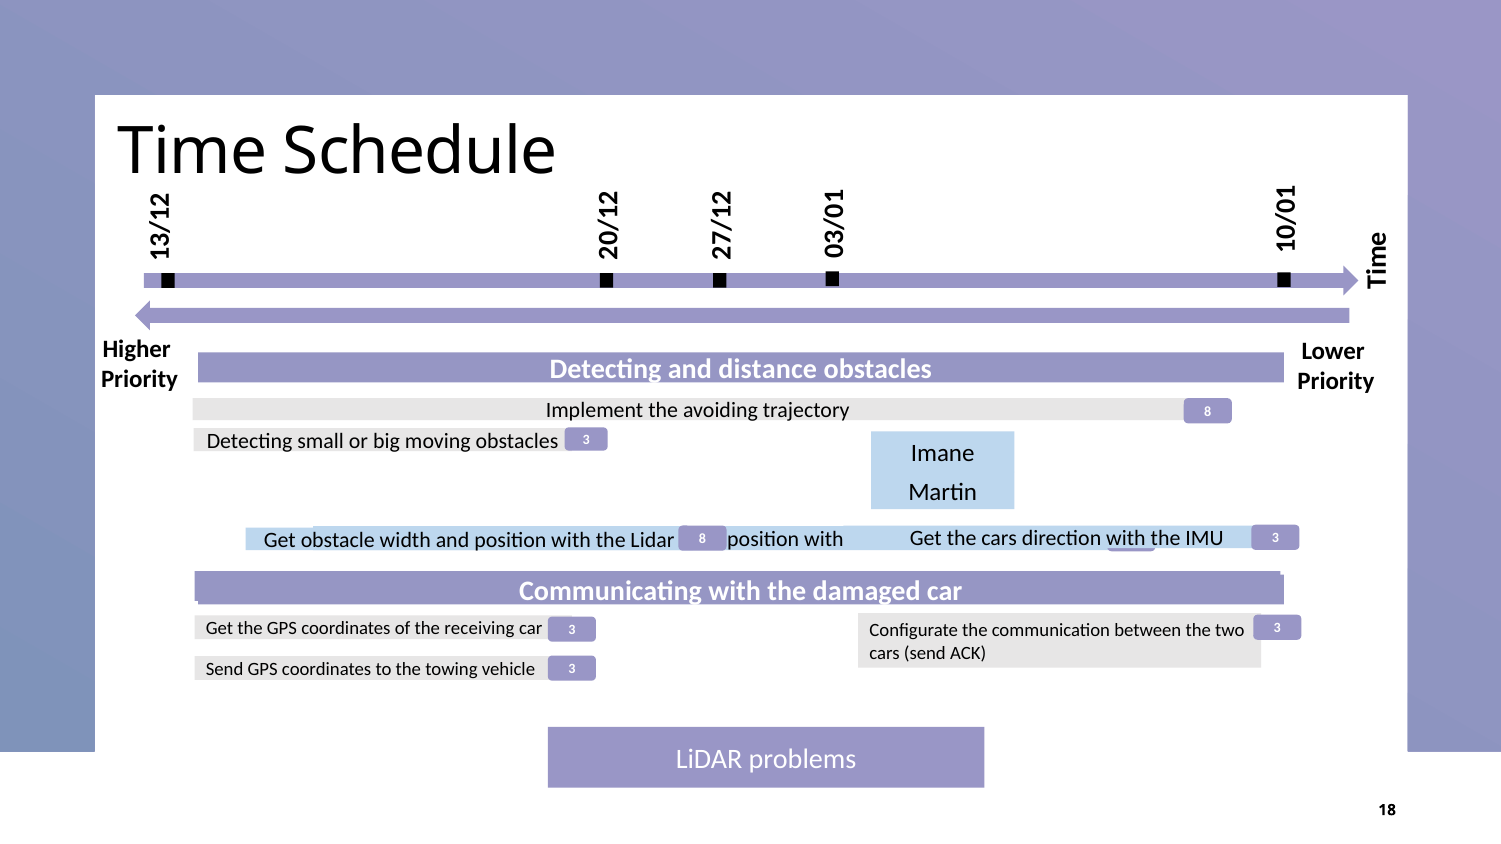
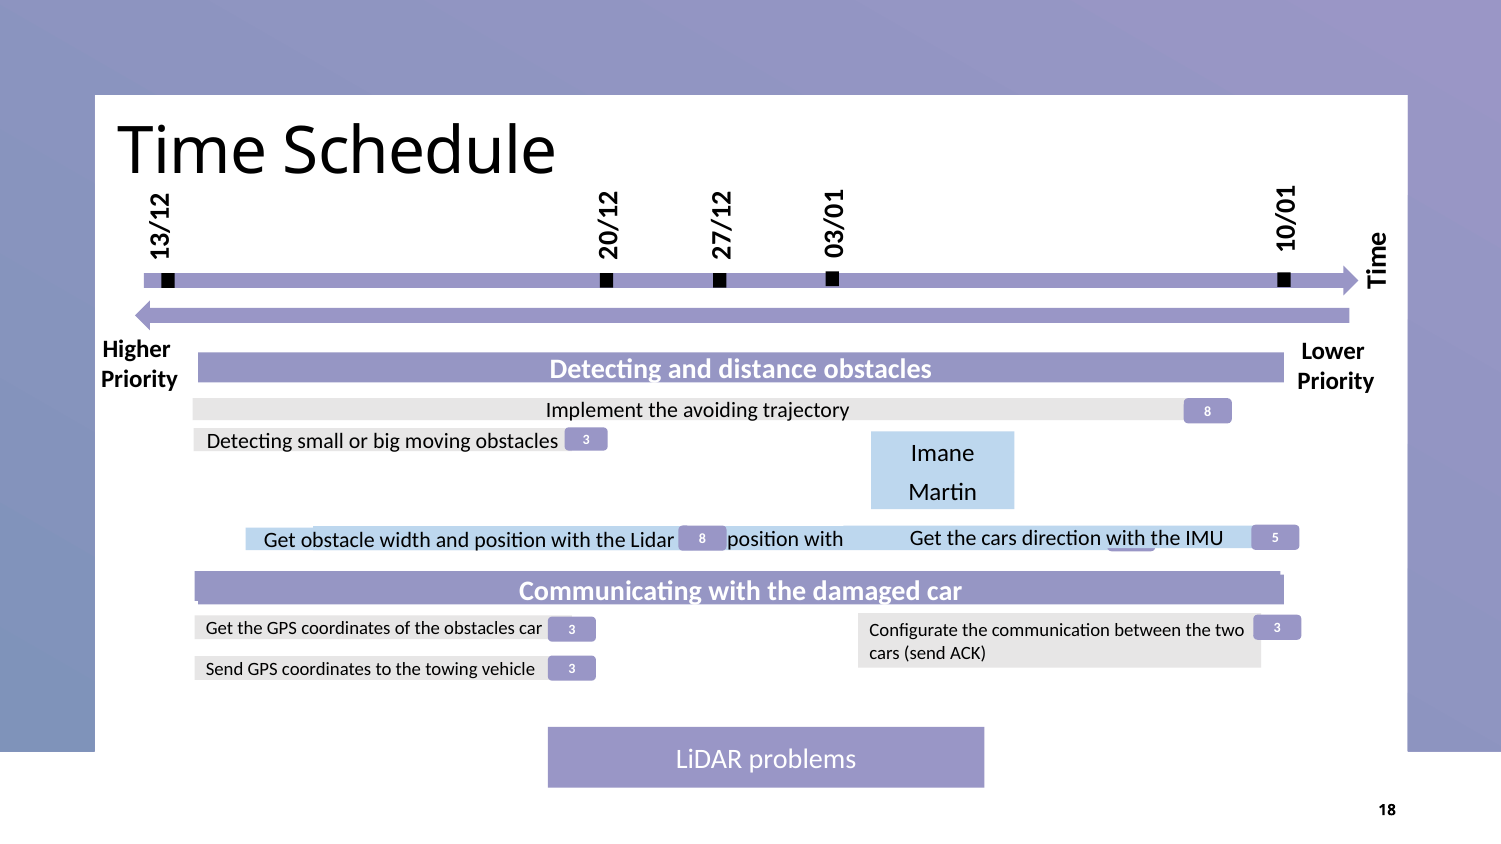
3: 3 -> 5 (1275, 538)
the receiving: receiving -> obstacles (480, 629)
